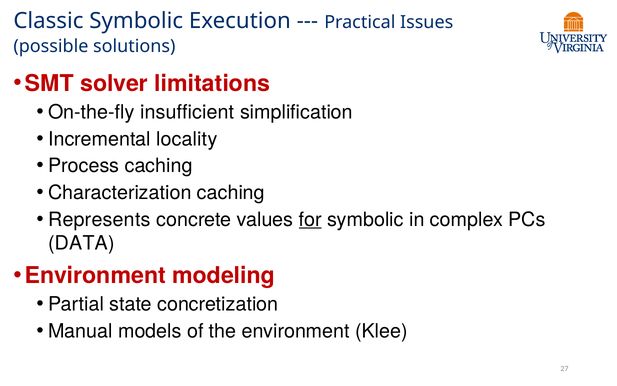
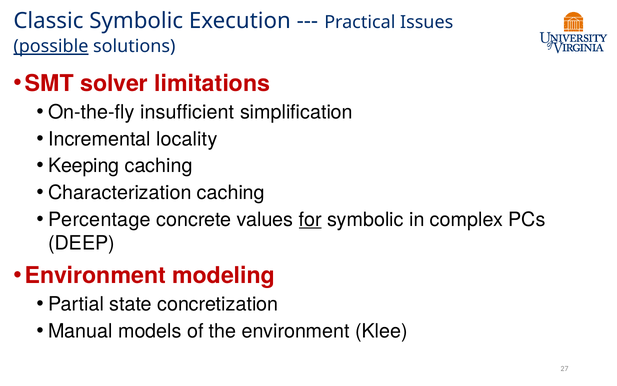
possible underline: none -> present (51, 46)
Process: Process -> Keeping (84, 166)
Represents: Represents -> Percentage (99, 219)
DATA: DATA -> DEEP (81, 243)
